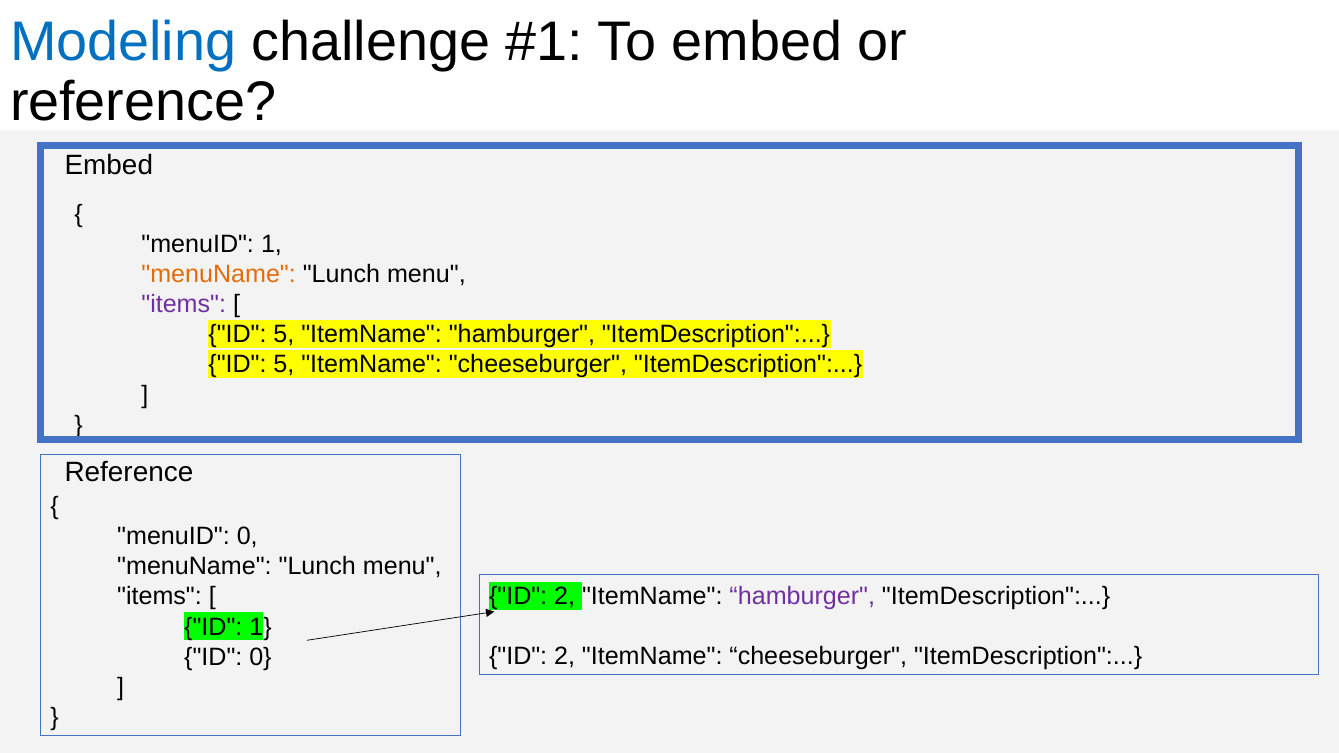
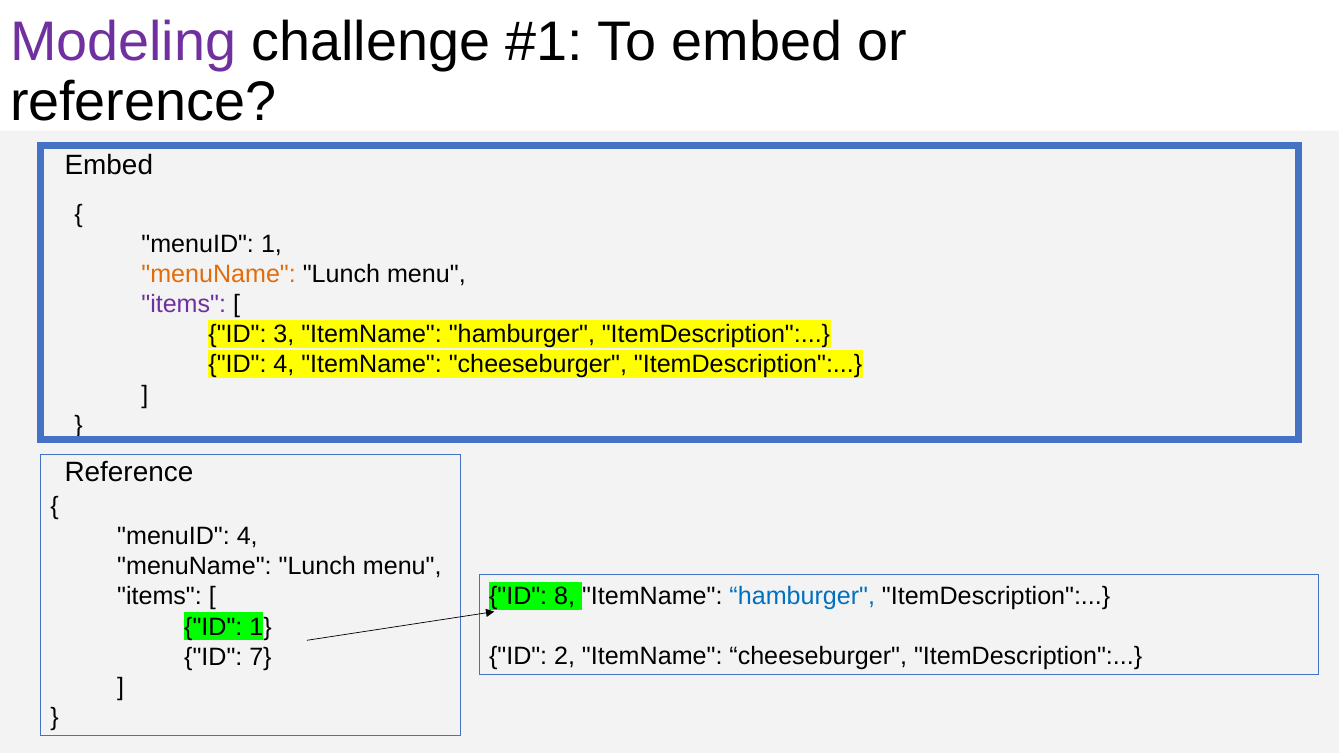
Modeling colour: blue -> purple (123, 42)
5: 5 -> 3 (284, 335)
5: 5 -> 4 (284, 365)
menuID 0: 0 -> 4 (247, 536)
2: 2 -> 8 (565, 596)
hamburger colour: purple -> blue (802, 596)
ID 0: 0 -> 7 (260, 657)
